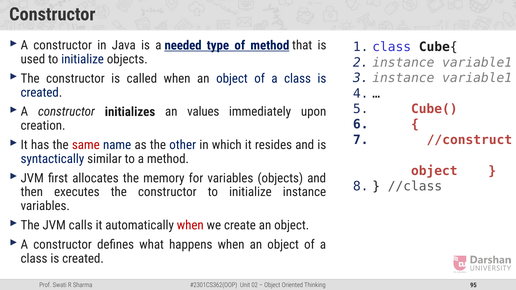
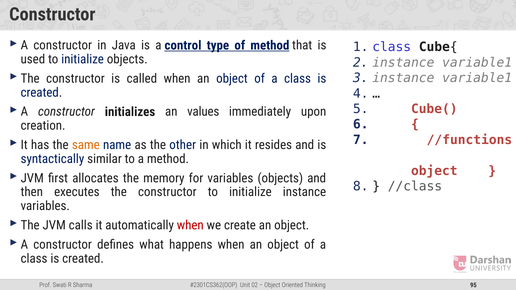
needed: needed -> control (183, 45)
//construct: //construct -> //functions (469, 140)
same colour: red -> orange (86, 145)
